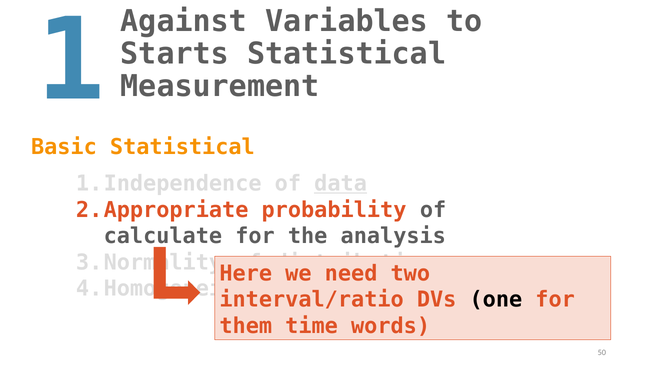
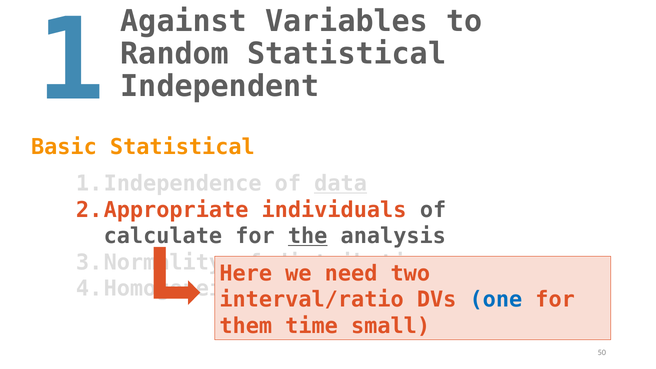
Starts: Starts -> Random (175, 54)
Measurement: Measurement -> Independent (220, 86)
probability: probability -> individuals (334, 210)
the underline: none -> present (308, 236)
one colour: black -> blue (496, 300)
words: words -> small (391, 326)
